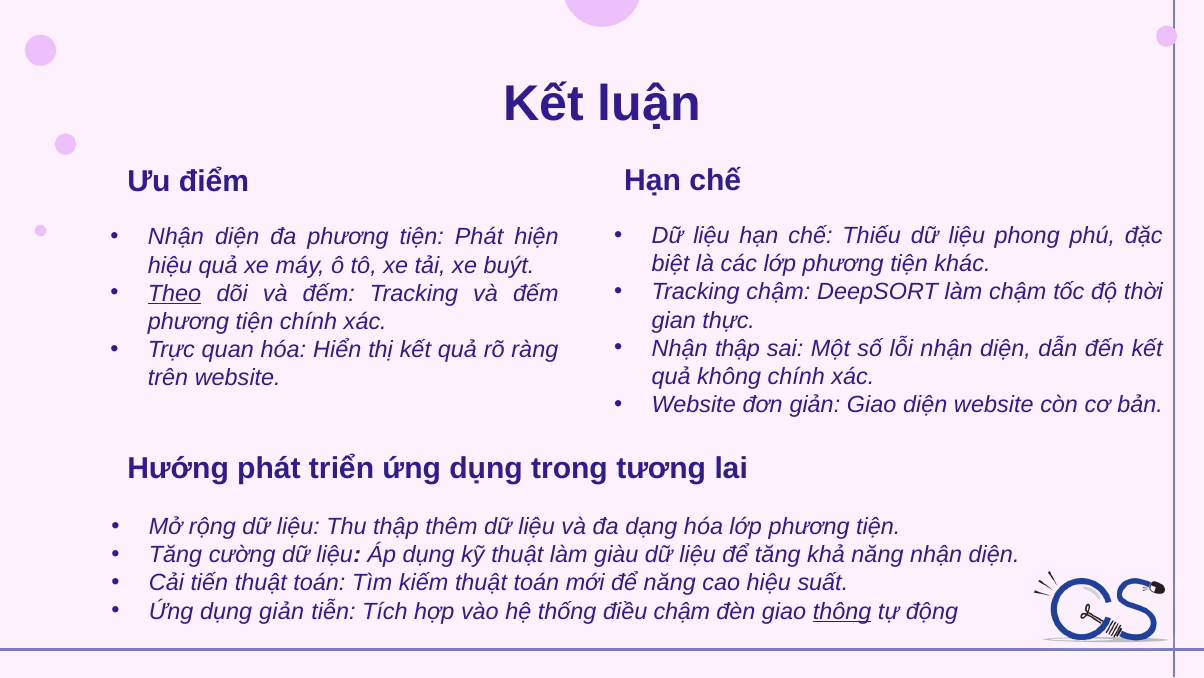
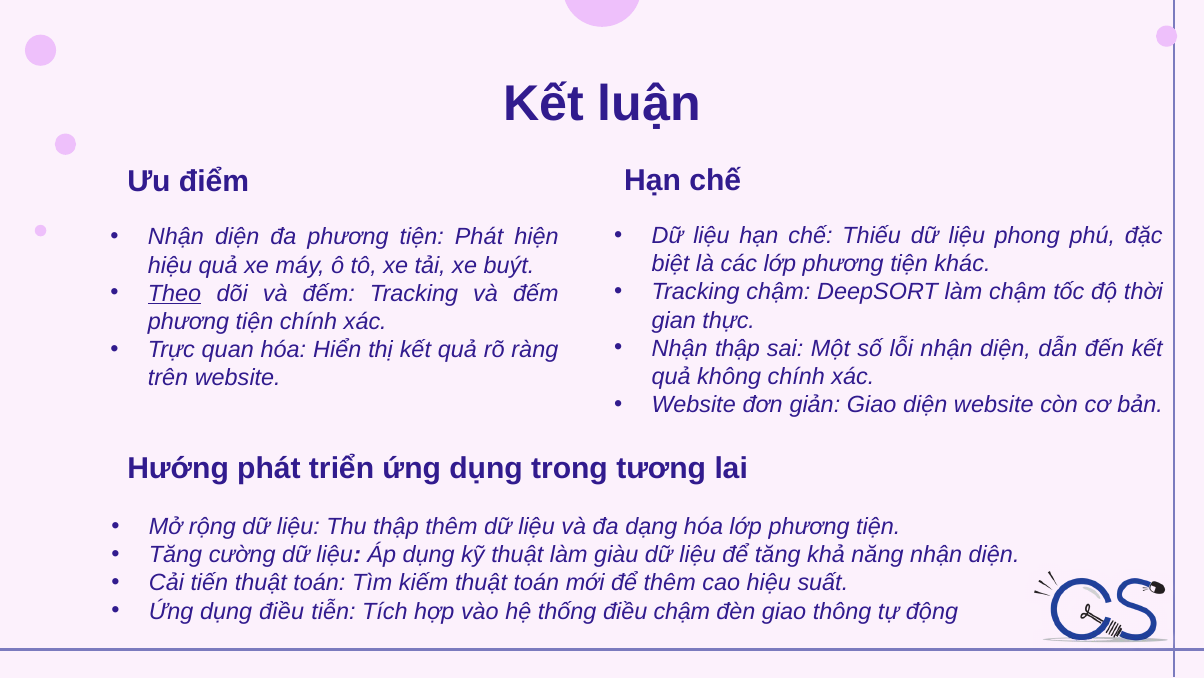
để năng: năng -> thêm (670, 583)
dụng giản: giản -> điều (282, 611)
thông underline: present -> none (842, 611)
